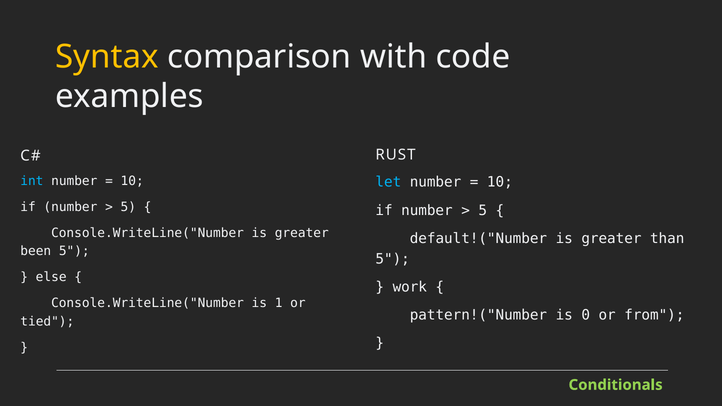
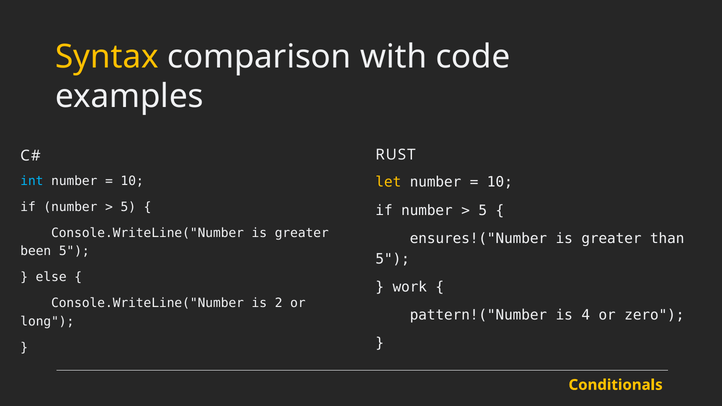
let colour: light blue -> yellow (388, 182)
default!("Number: default!("Number -> ensures!("Number (478, 238)
1: 1 -> 2 (279, 303)
0: 0 -> 4 (586, 315)
from: from -> zero (654, 315)
tied: tied -> long (47, 322)
Conditionals colour: light green -> yellow (616, 385)
